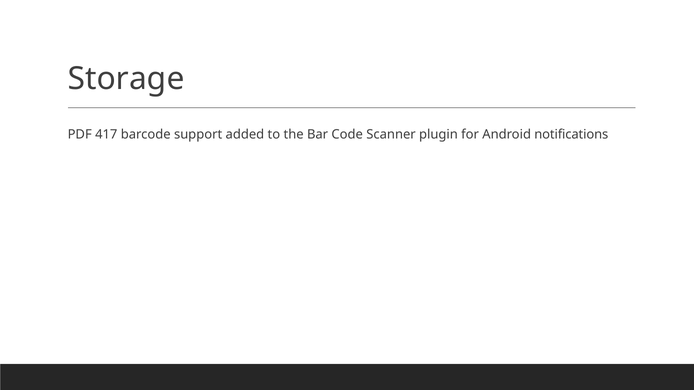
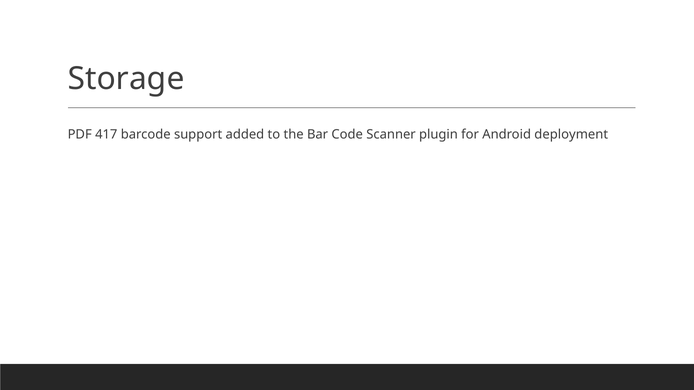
notifications: notifications -> deployment (571, 134)
